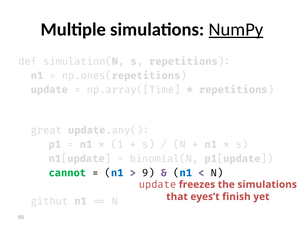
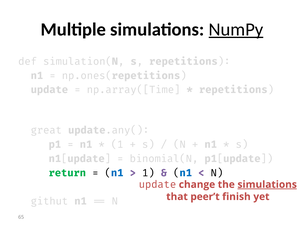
cannot: cannot -> return (67, 173)
9: 9 -> 1 (148, 173)
freezes: freezes -> change (197, 185)
simulations underline: none -> present (267, 185)
eyes’t: eyes’t -> peer’t (205, 197)
